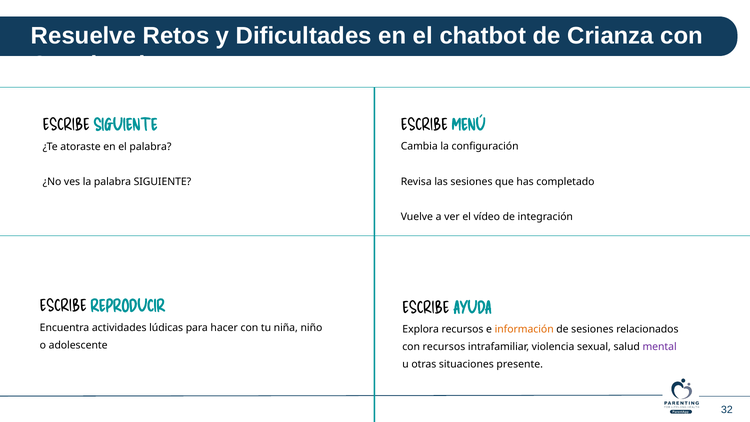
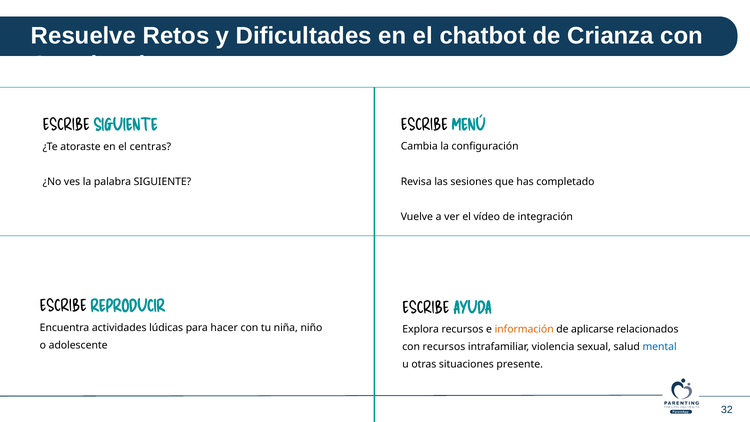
el palabra: palabra -> centras (150, 147)
de sesiones: sesiones -> aplicarse (592, 329)
mental colour: purple -> blue (660, 347)
